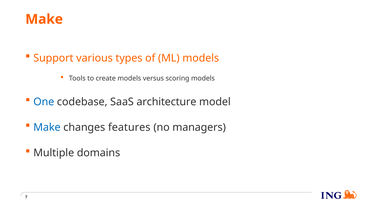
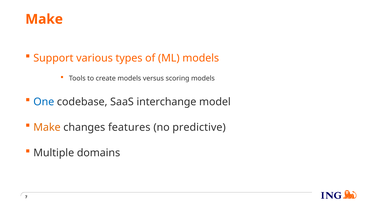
architecture: architecture -> interchange (166, 102)
Make colour: blue -> orange (47, 128)
managers: managers -> predictive (199, 128)
